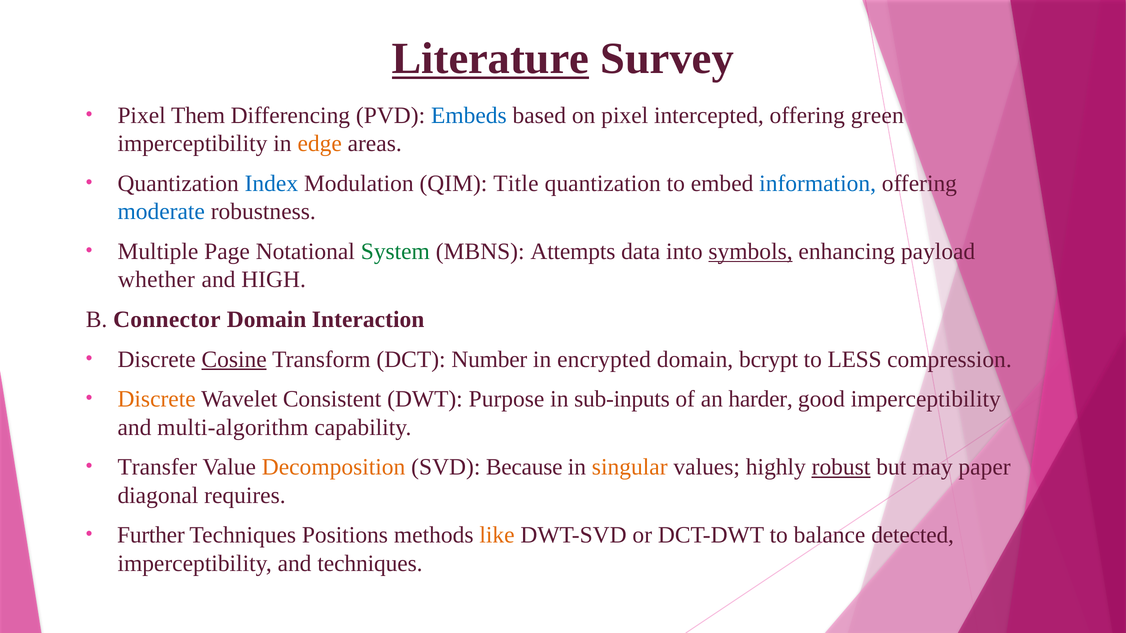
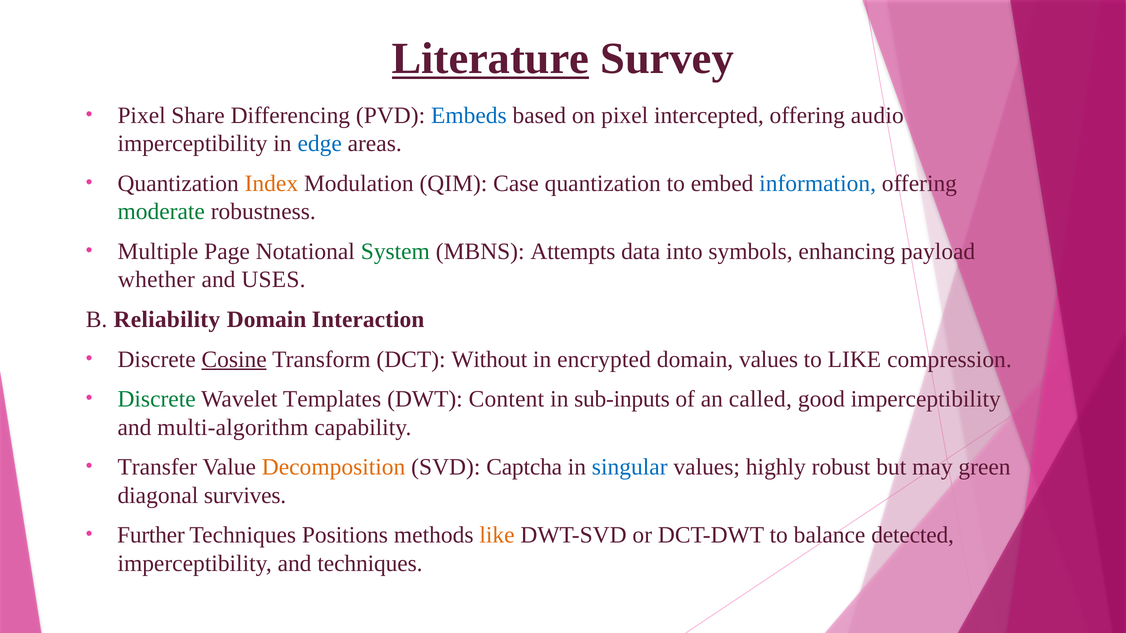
Them: Them -> Share (198, 115)
green: green -> audio (877, 115)
edge colour: orange -> blue (320, 144)
Index colour: blue -> orange (271, 183)
Title: Title -> Case (516, 183)
moderate colour: blue -> green (161, 212)
symbols underline: present -> none (751, 252)
HIGH: HIGH -> USES (273, 280)
Connector: Connector -> Reliability (167, 320)
Number: Number -> Without (489, 360)
domain bcrypt: bcrypt -> values (769, 360)
to LESS: LESS -> LIKE (854, 360)
Discrete colour: orange -> green (157, 399)
Consistent: Consistent -> Templates (332, 399)
Purpose: Purpose -> Content (506, 399)
harder: harder -> called (760, 399)
Because: Because -> Captcha (524, 467)
singular colour: orange -> blue (630, 467)
robust underline: present -> none (841, 467)
paper: paper -> green (985, 467)
requires: requires -> survives (245, 496)
